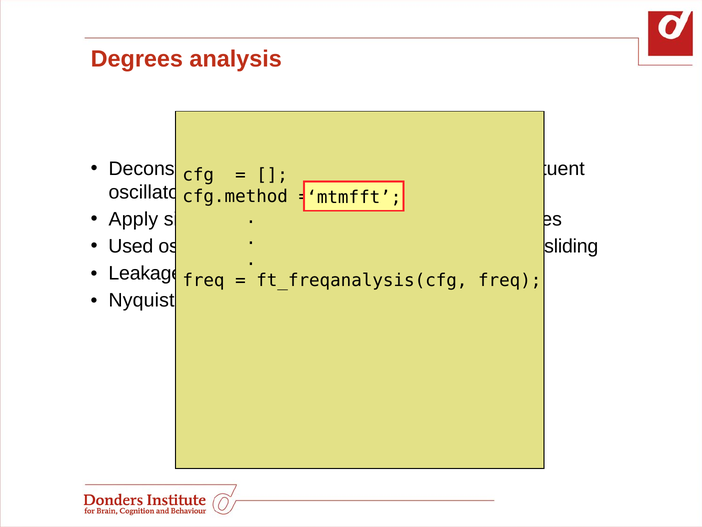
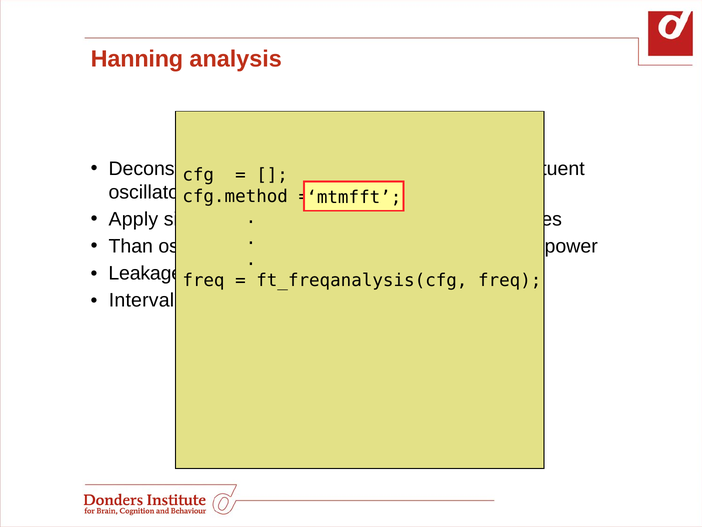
Degrees: Degrees -> Hanning (137, 59)
Used: Used -> Than (131, 246)
sliding: sliding -> power (571, 246)
Nyquist: Nyquist -> Interval (142, 300)
